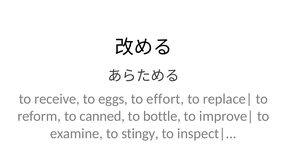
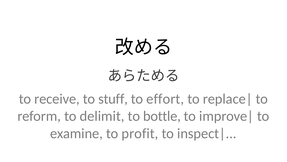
eggs: eggs -> stuff (113, 99)
canned: canned -> delimit (102, 116)
stingy: stingy -> profit (140, 133)
